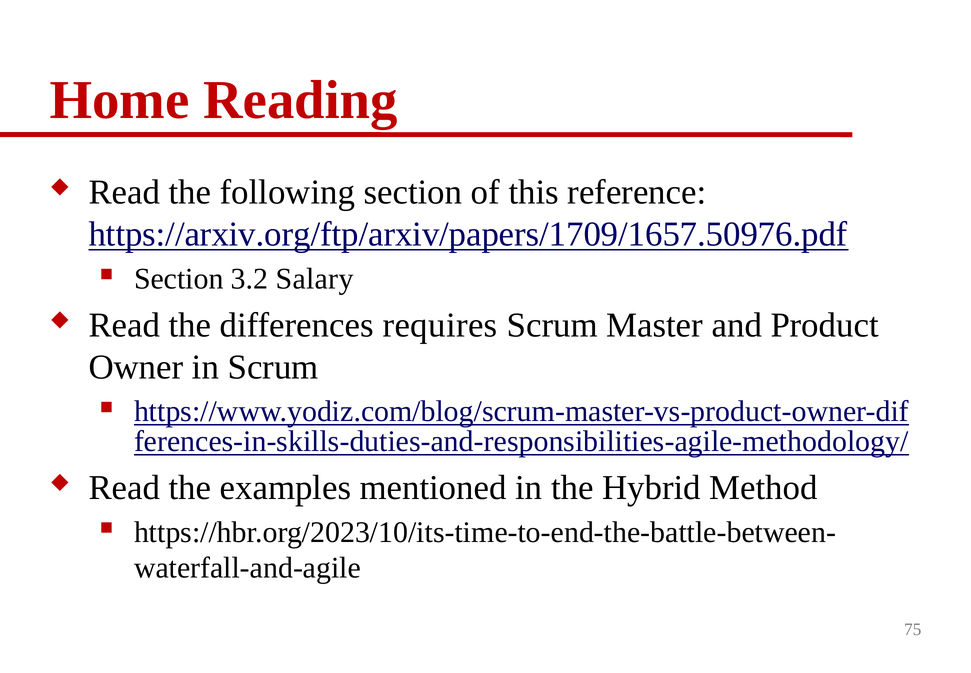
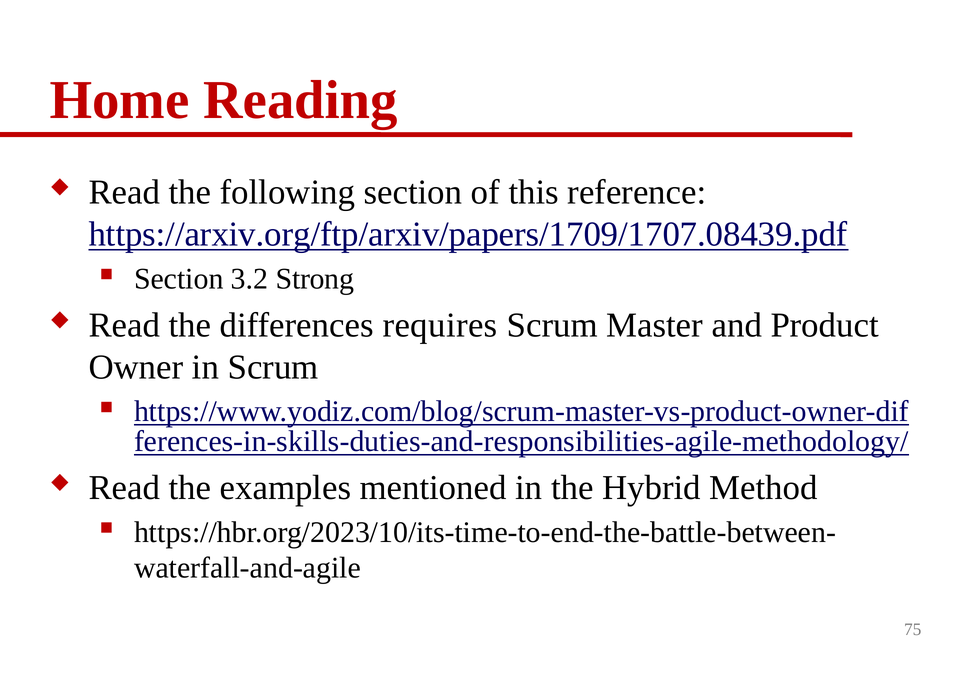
https://arxiv.org/ftp/arxiv/papers/1709/1657.50976.pdf: https://arxiv.org/ftp/arxiv/papers/1709/1657.50976.pdf -> https://arxiv.org/ftp/arxiv/papers/1709/1707.08439.pdf (468, 234)
Salary: Salary -> Strong (315, 279)
